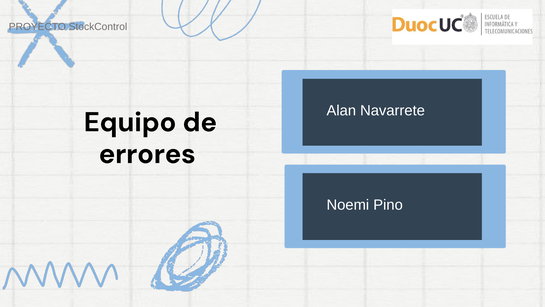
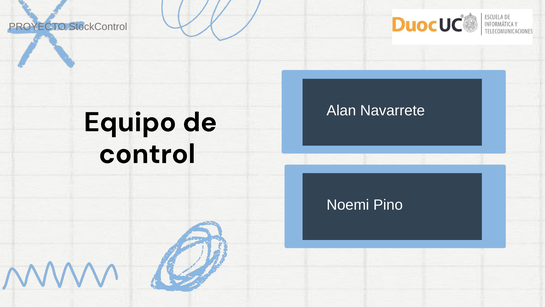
errores: errores -> control (147, 154)
